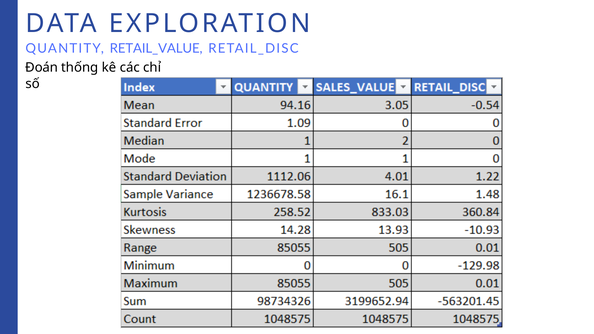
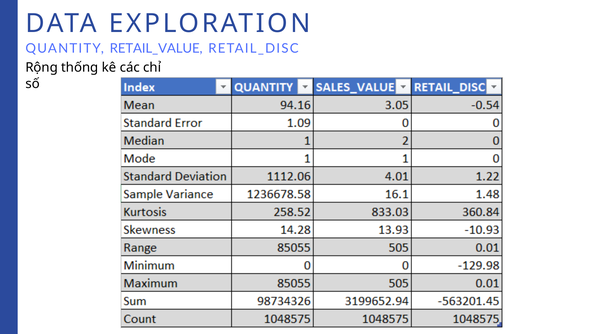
Đoán: Đoán -> Rộng (42, 68)
